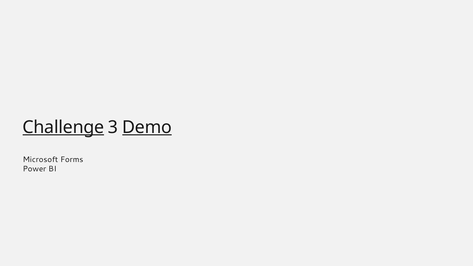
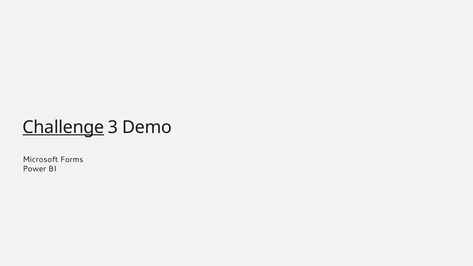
Demo underline: present -> none (147, 127)
